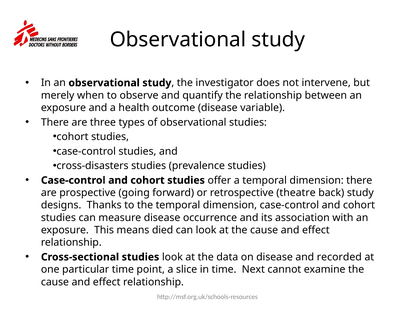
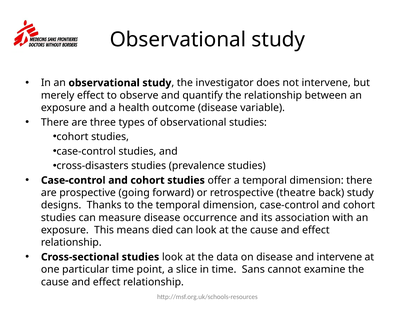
merely when: when -> effect (91, 95)
and recorded: recorded -> intervene (339, 257)
Next: Next -> Sans (253, 270)
